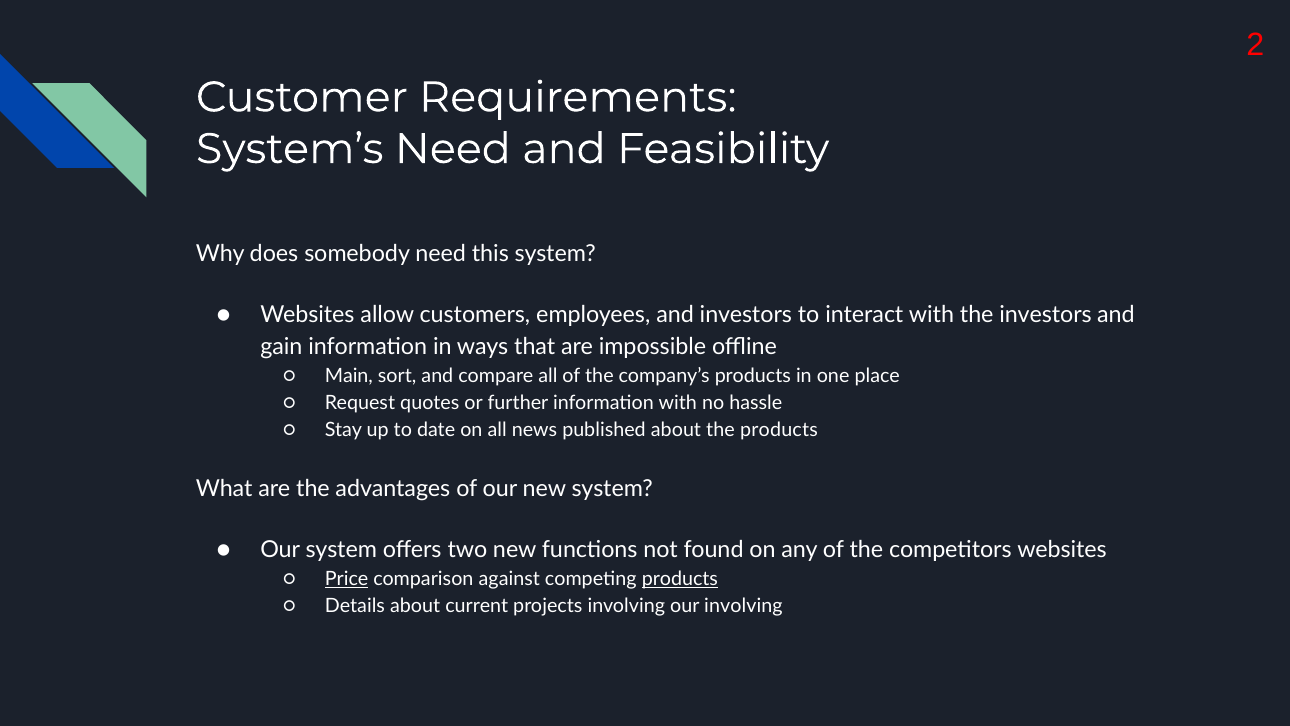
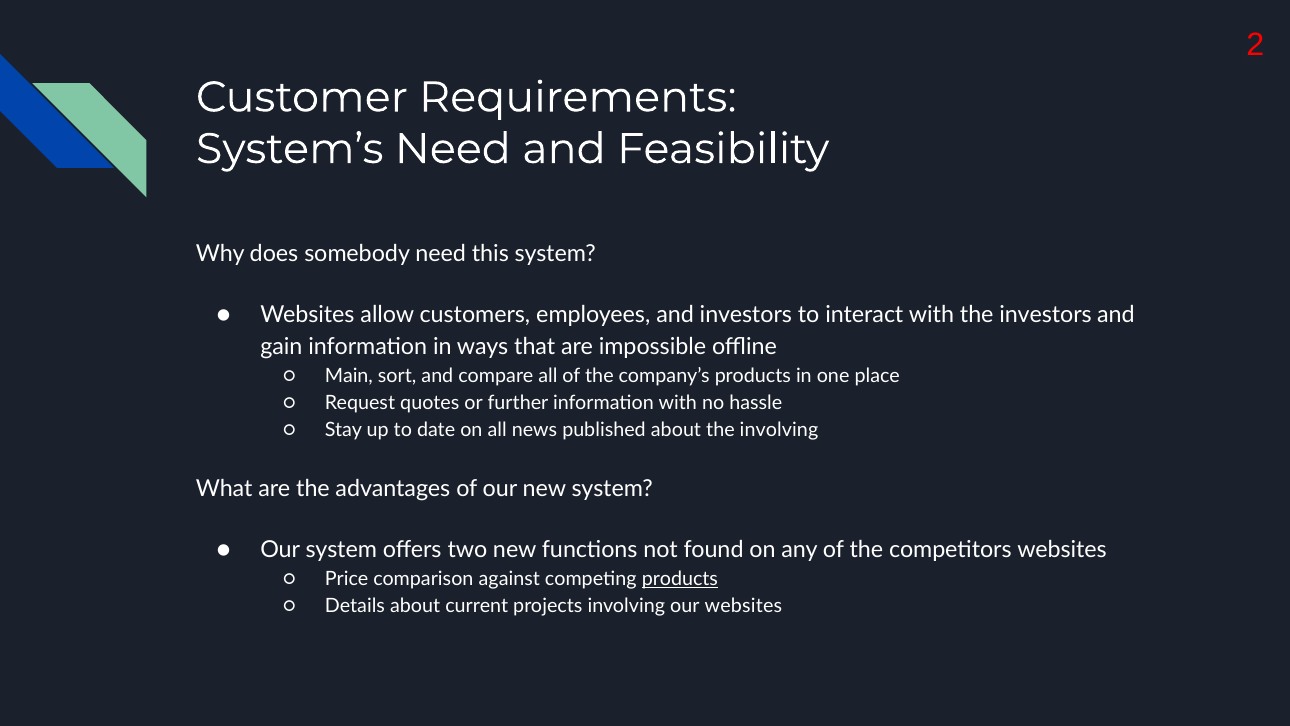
the products: products -> involving (779, 430)
Price underline: present -> none (347, 579)
our involving: involving -> websites (743, 606)
